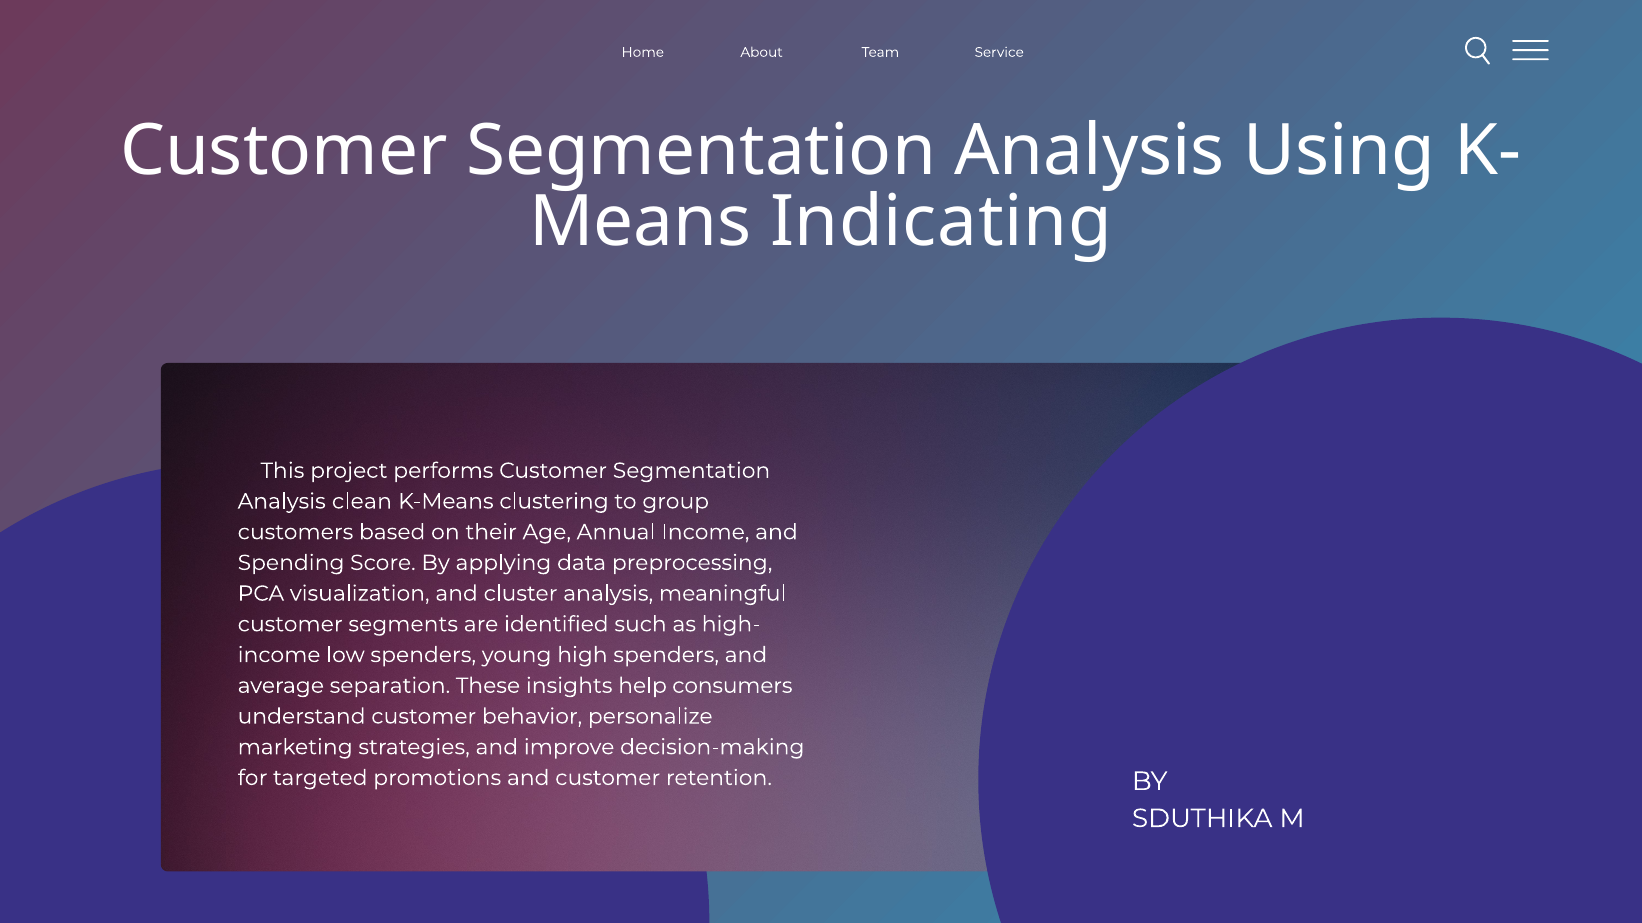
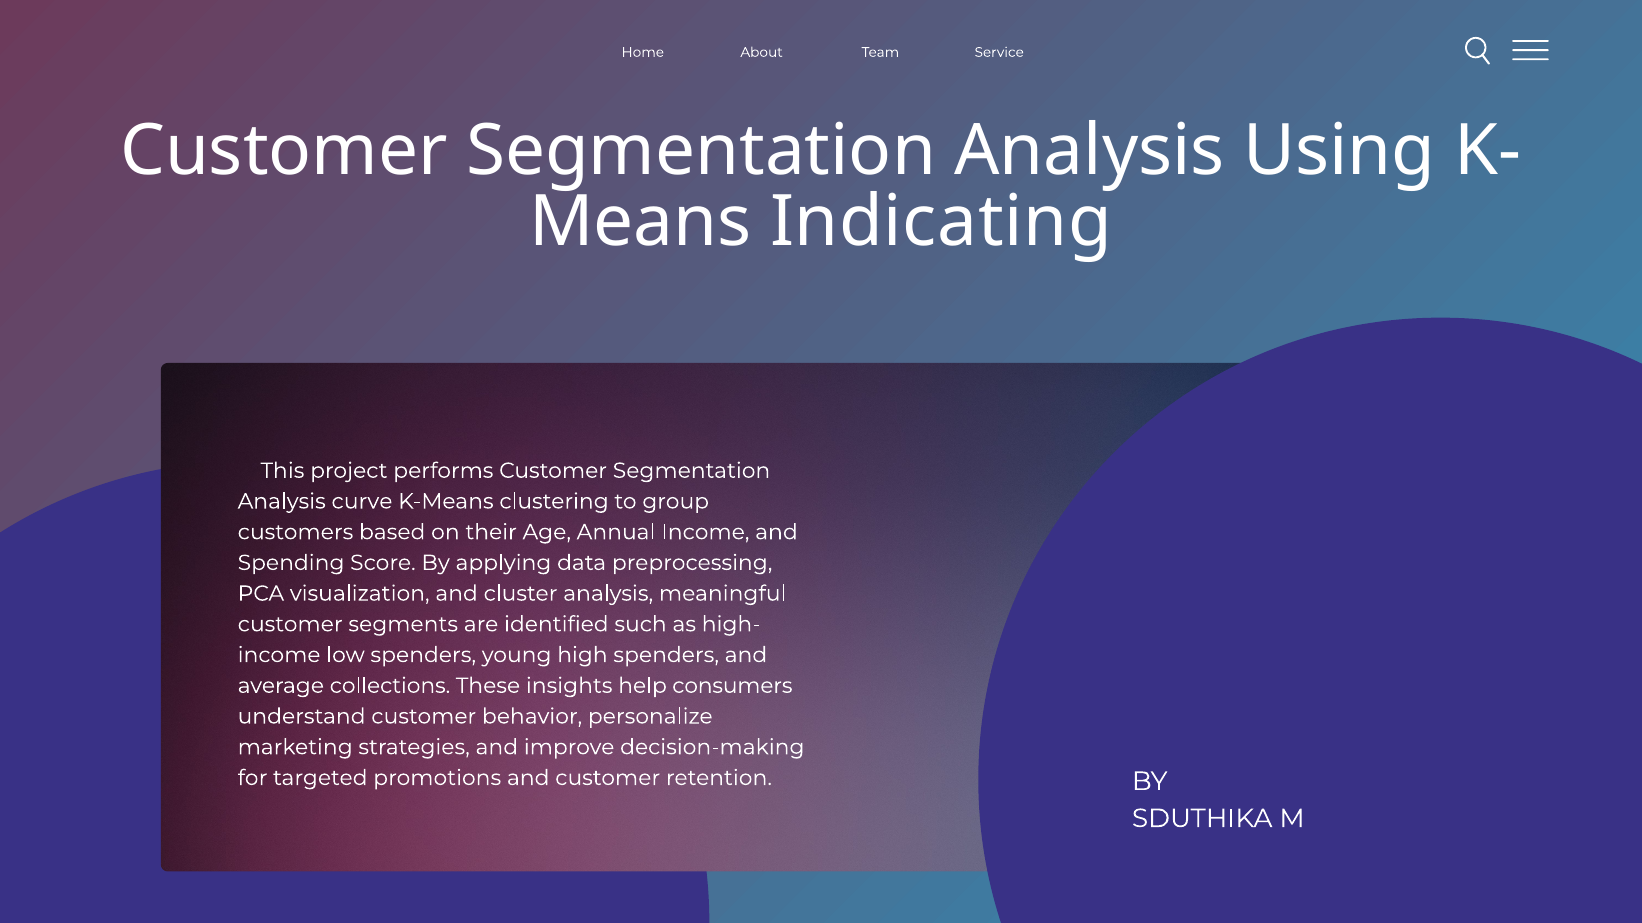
clean: clean -> curve (362, 502)
separation: separation -> collections (390, 686)
